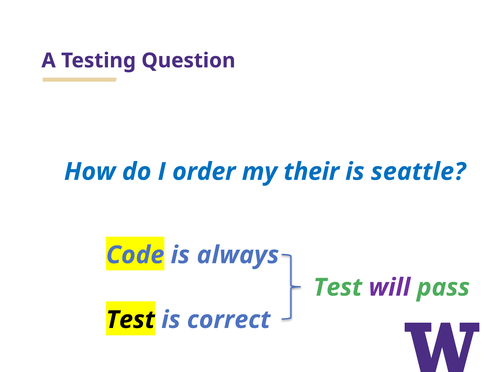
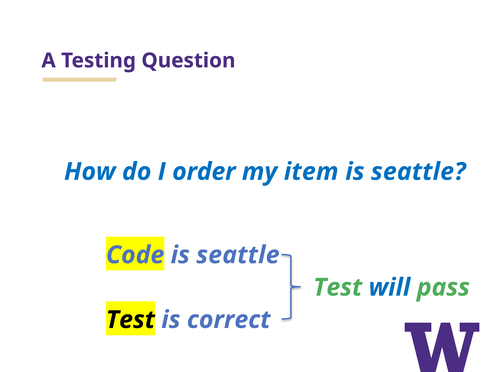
their: their -> item (311, 172)
Code is always: always -> seattle (238, 256)
will colour: purple -> blue (389, 288)
